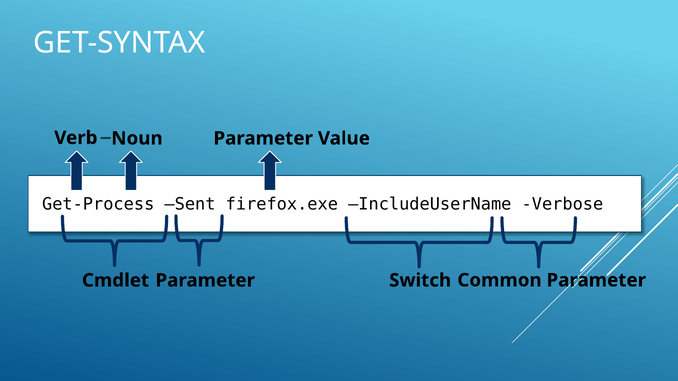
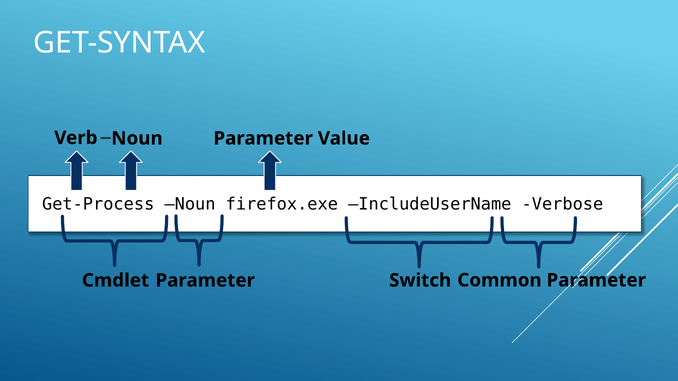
Get-Process Sent: Sent -> Noun (190, 204)
